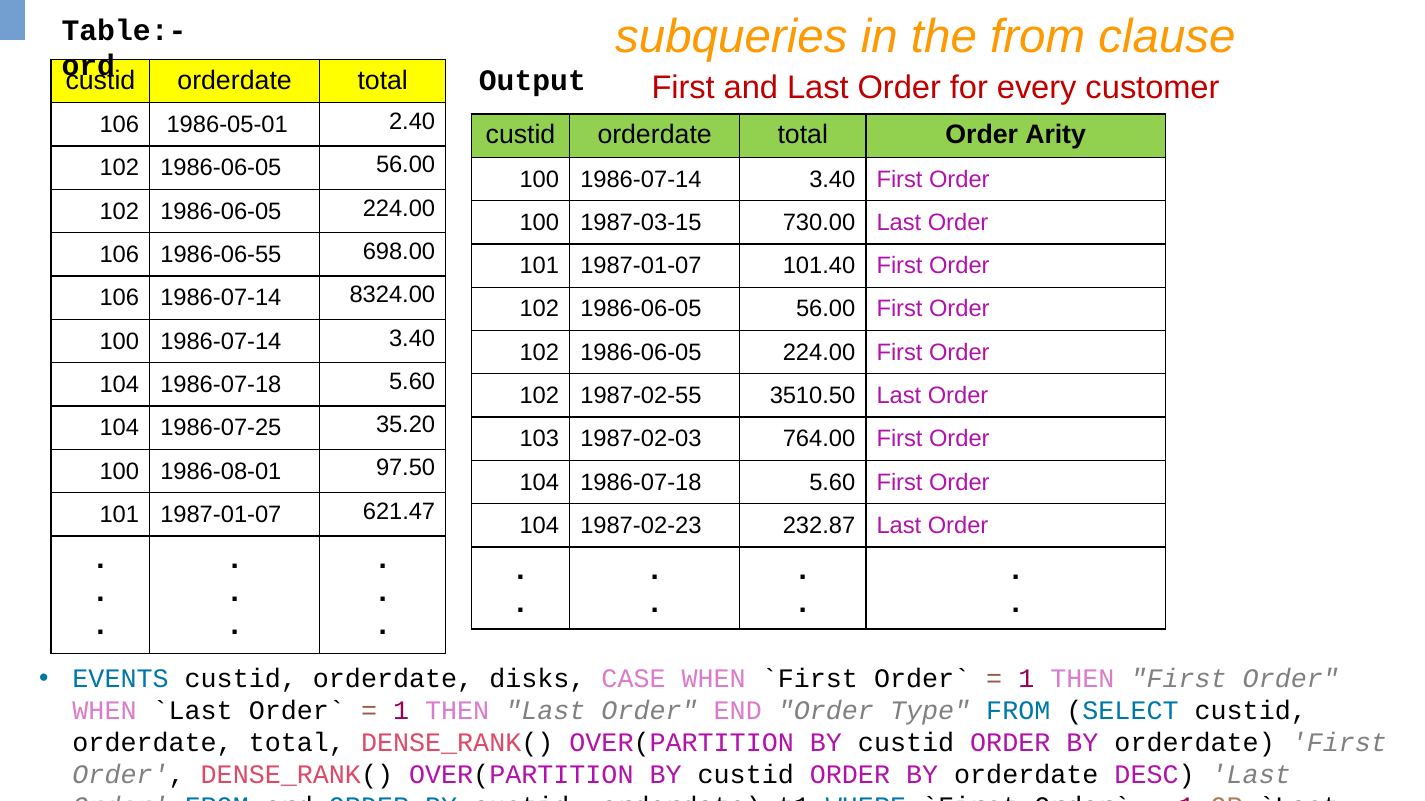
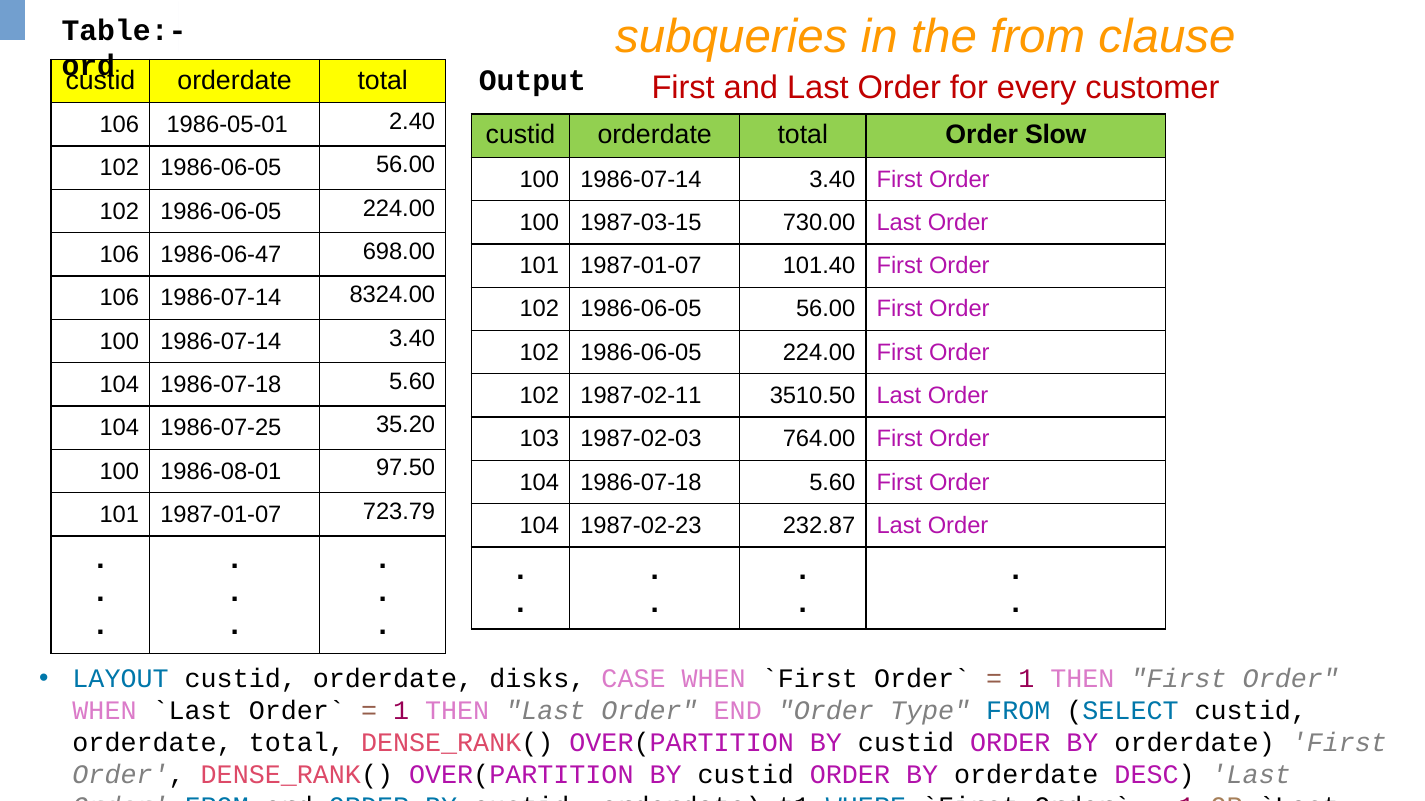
Arity: Arity -> Slow (1056, 135)
1986-06-55: 1986-06-55 -> 1986-06-47 (221, 255)
1987-02-55: 1987-02-55 -> 1987-02-11 (641, 396)
621.47: 621.47 -> 723.79 (399, 512)
EVENTS: EVENTS -> LAYOUT (121, 679)
